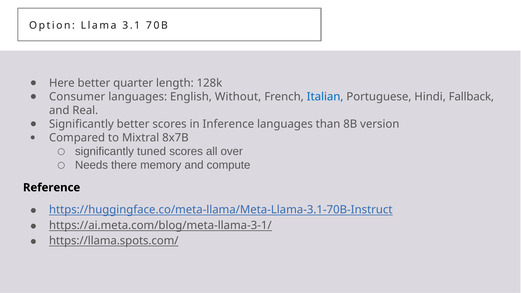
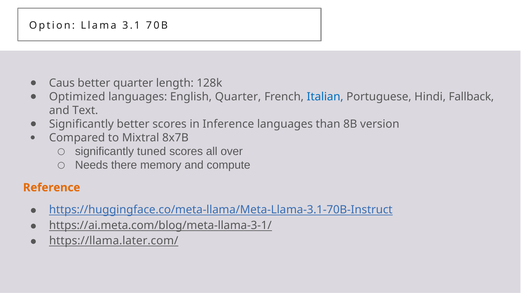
Here: Here -> Caus (62, 83)
Consumer: Consumer -> Optimized (77, 97)
English Without: Without -> Quarter (238, 97)
Real: Real -> Text (85, 111)
Reference colour: black -> orange (52, 188)
https://llama.spots.com/: https://llama.spots.com/ -> https://llama.later.com/ (114, 241)
